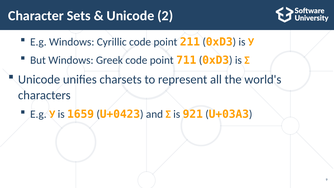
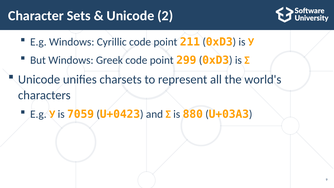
711: 711 -> 299 (186, 60)
1659: 1659 -> 7059 (81, 114)
921: 921 -> 880 (193, 114)
